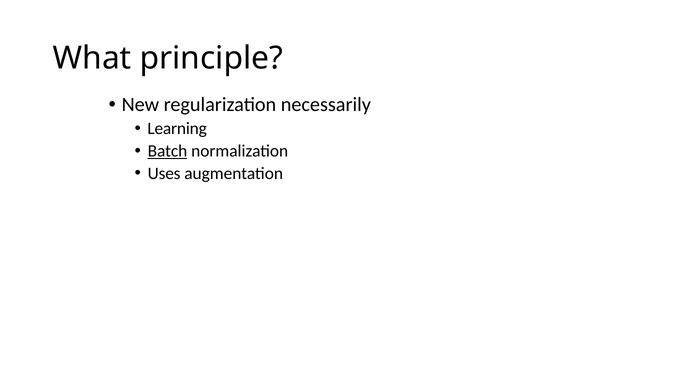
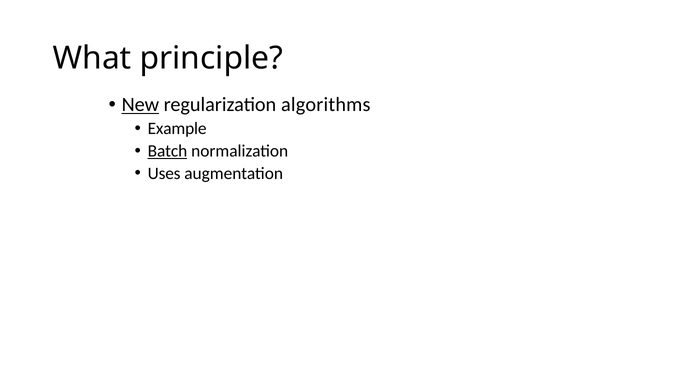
New underline: none -> present (140, 105)
necessarily: necessarily -> algorithms (326, 105)
Learning: Learning -> Example (177, 128)
